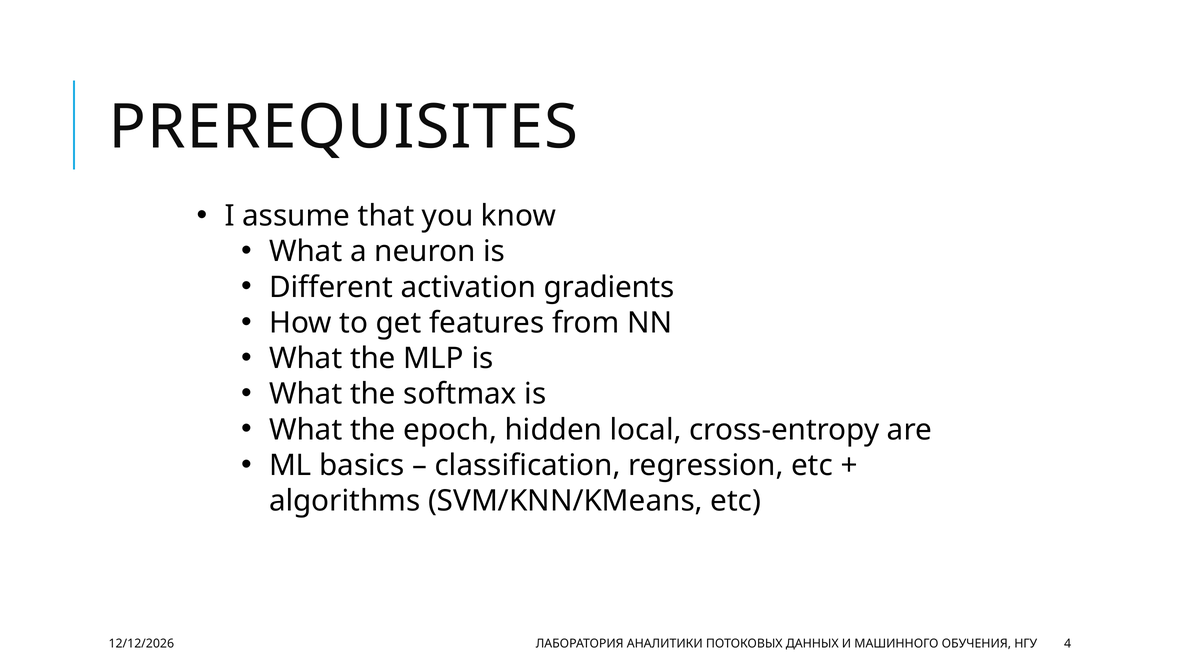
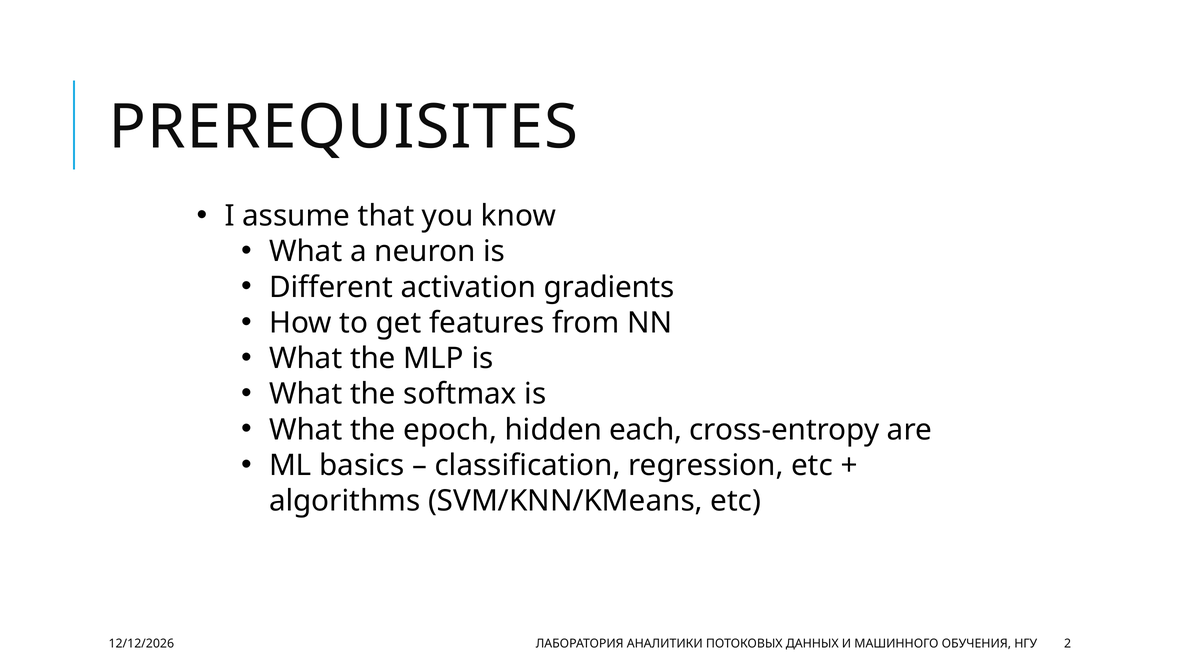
local: local -> each (646, 430)
4: 4 -> 2 (1068, 643)
